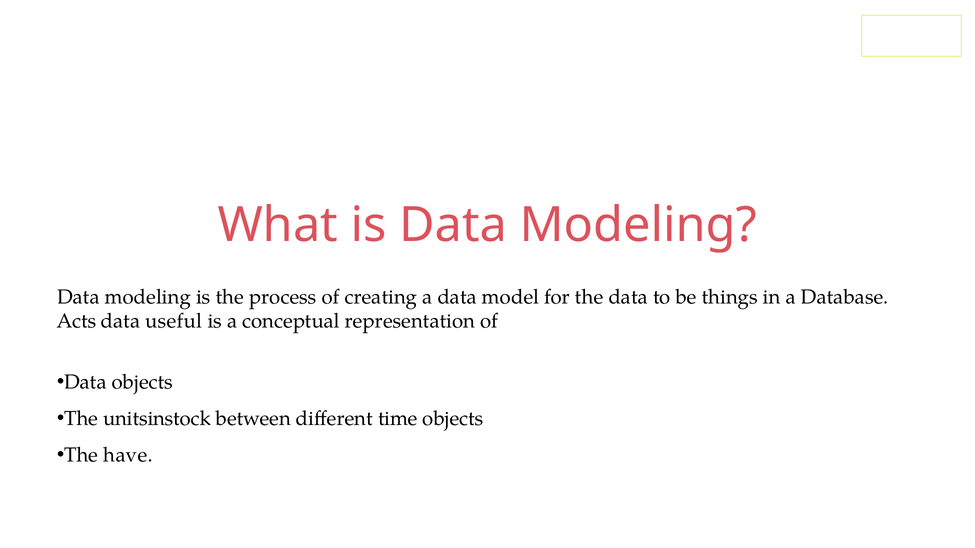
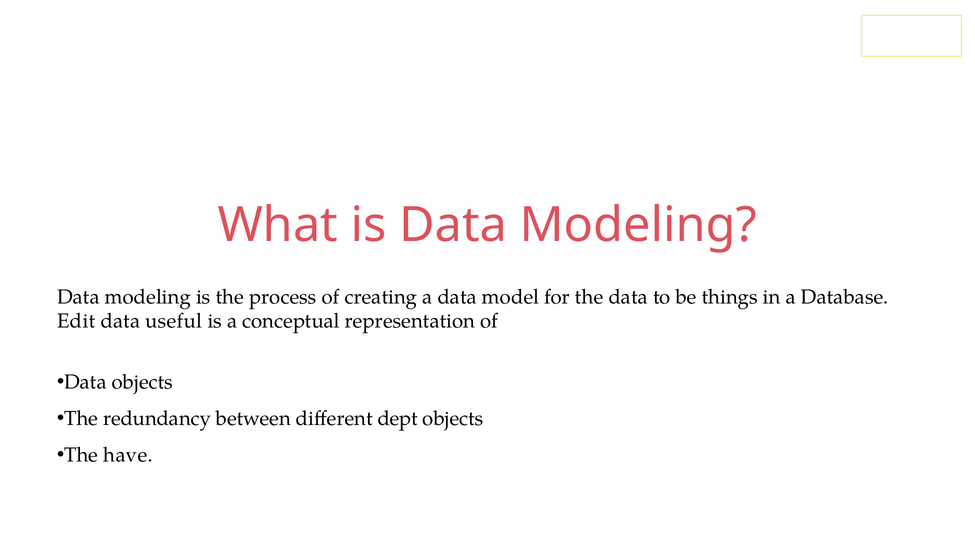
Acts: Acts -> Edit (76, 322)
unitsinstock: unitsinstock -> redundancy (157, 419)
time: time -> dept (398, 419)
